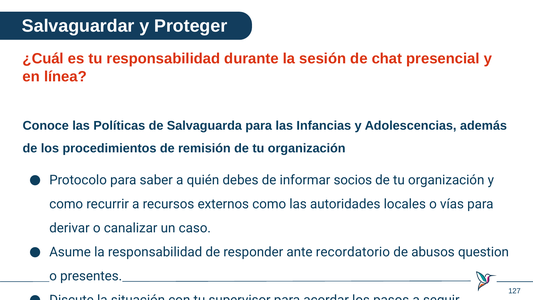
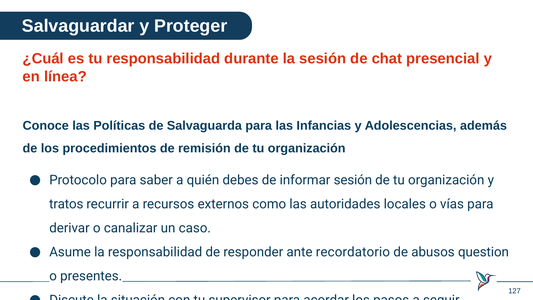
informar socios: socios -> sesión (353, 180)
como: como -> tratos (66, 204)
